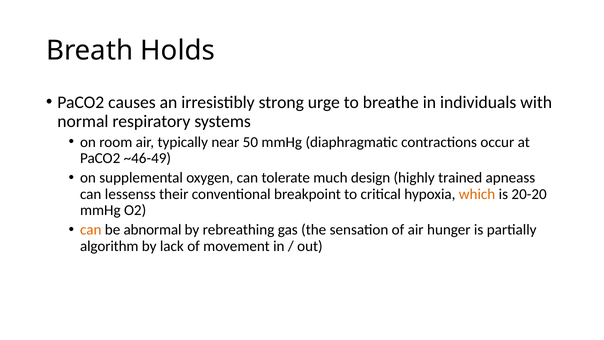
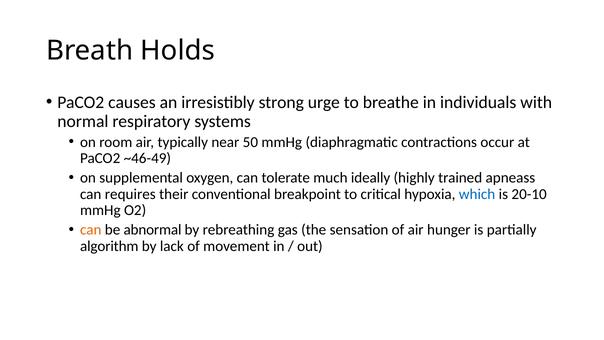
design: design -> ideally (371, 178)
lessenss: lessenss -> requires (130, 194)
which colour: orange -> blue (477, 194)
20-20: 20-20 -> 20-10 (529, 194)
